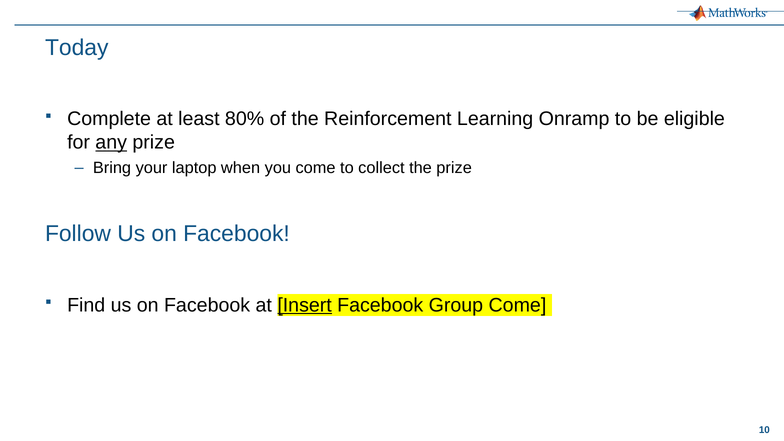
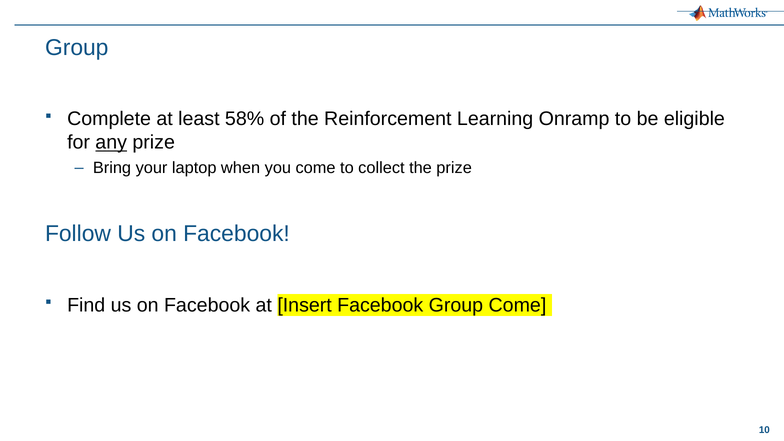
Today: Today -> Group (77, 48)
80%: 80% -> 58% (245, 119)
Insert underline: present -> none (305, 305)
